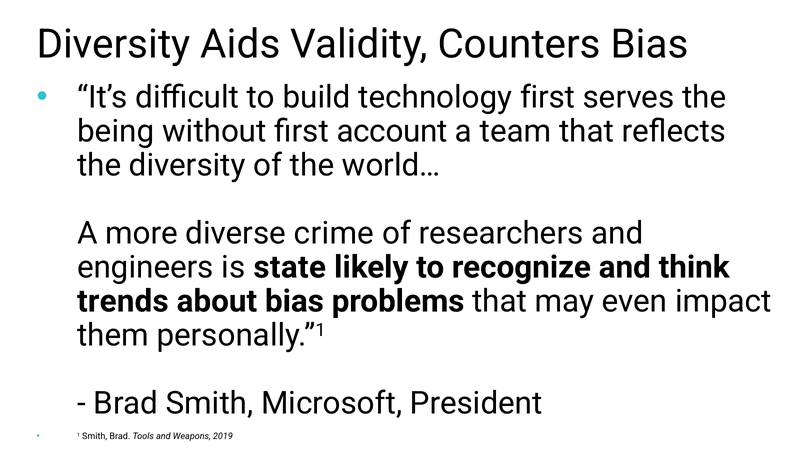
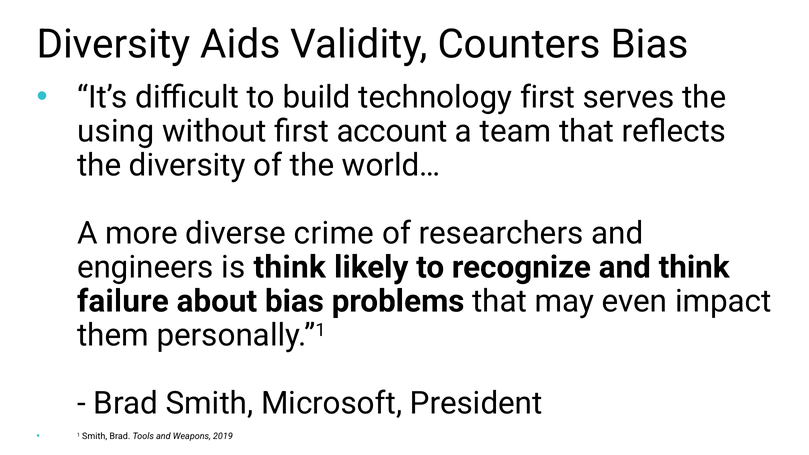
being: being -> using (116, 131)
is state: state -> think (290, 267)
trends: trends -> failure (123, 301)
